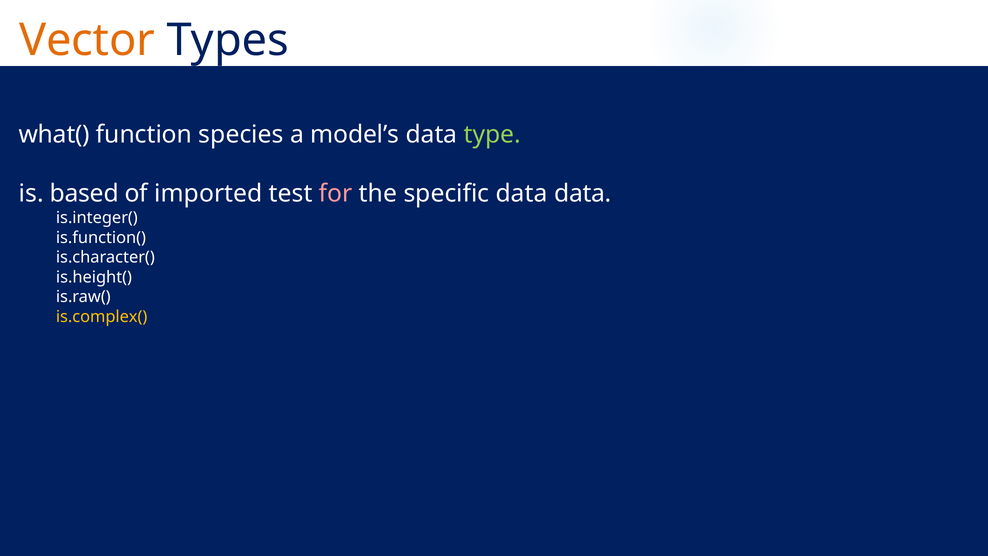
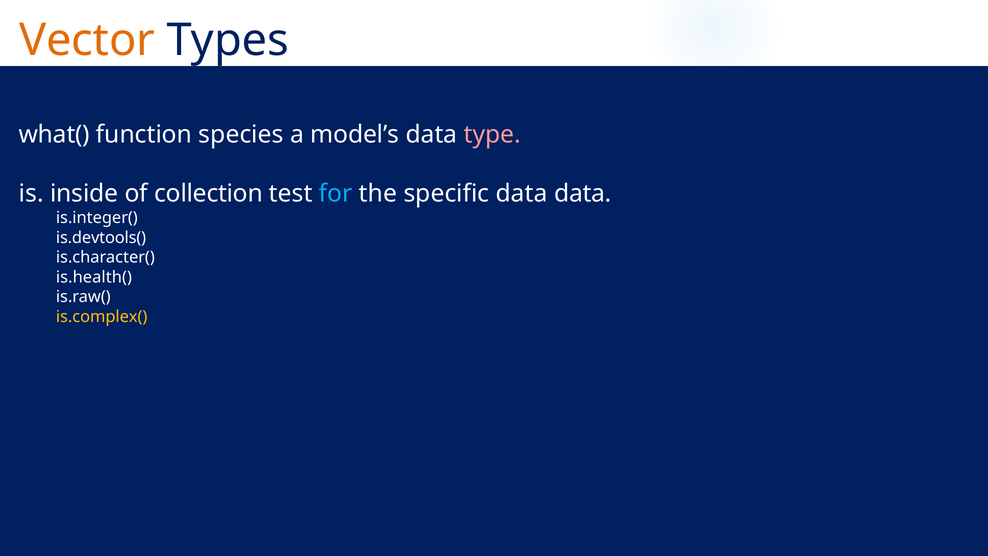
type colour: light green -> pink (492, 134)
based: based -> inside (84, 194)
imported: imported -> collection (209, 194)
for colour: pink -> light blue (336, 194)
is.function(: is.function( -> is.devtools( (101, 238)
is.height(: is.height( -> is.health( (94, 277)
